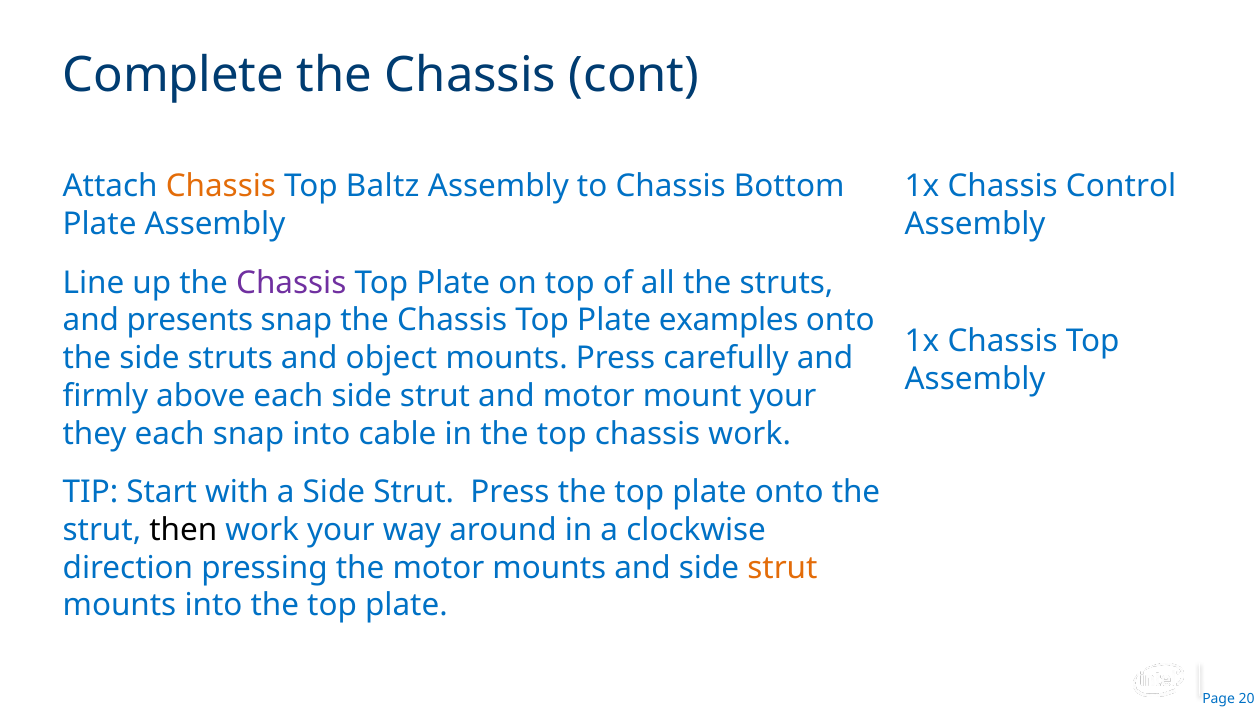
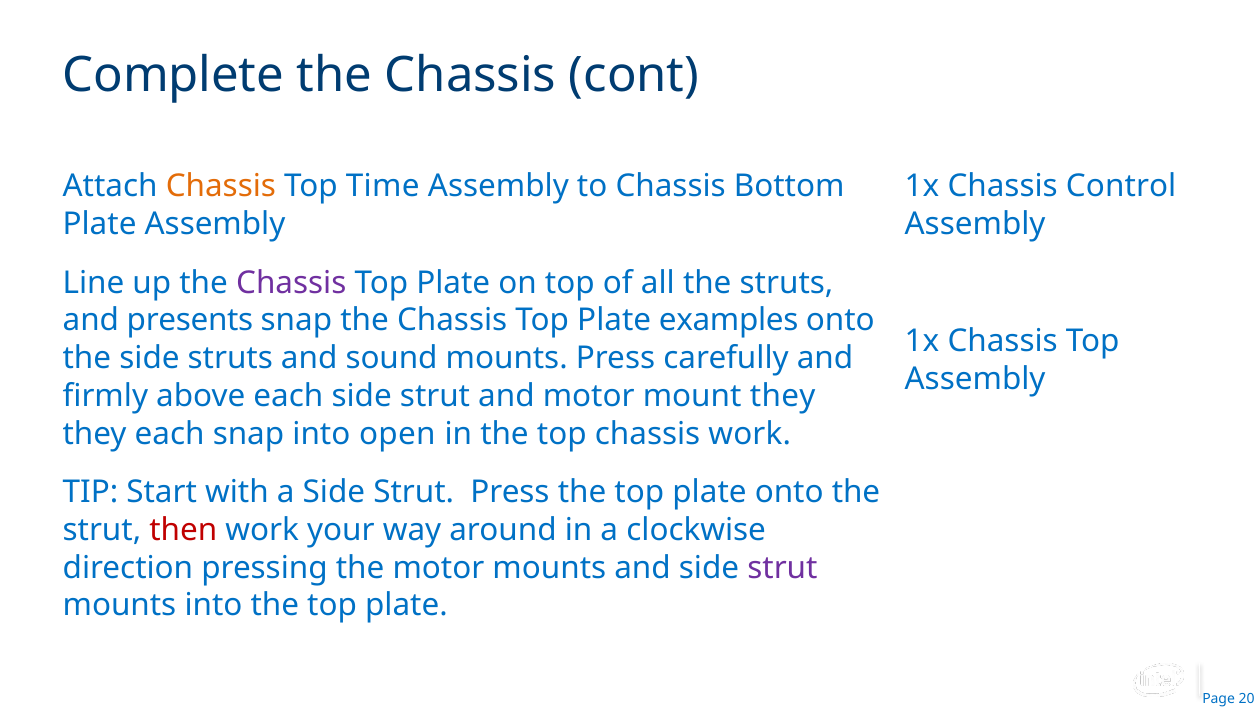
Baltz: Baltz -> Time (383, 187)
object: object -> sound (392, 359)
mount your: your -> they (783, 396)
cable: cable -> open (397, 434)
then colour: black -> red (183, 530)
strut colour: orange -> purple (782, 568)
